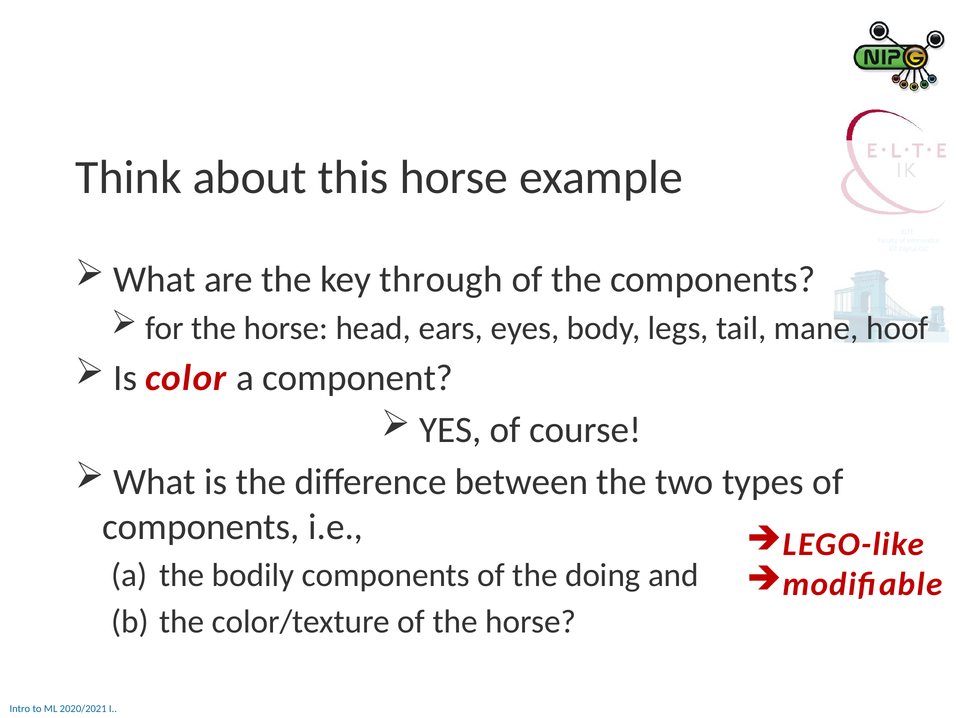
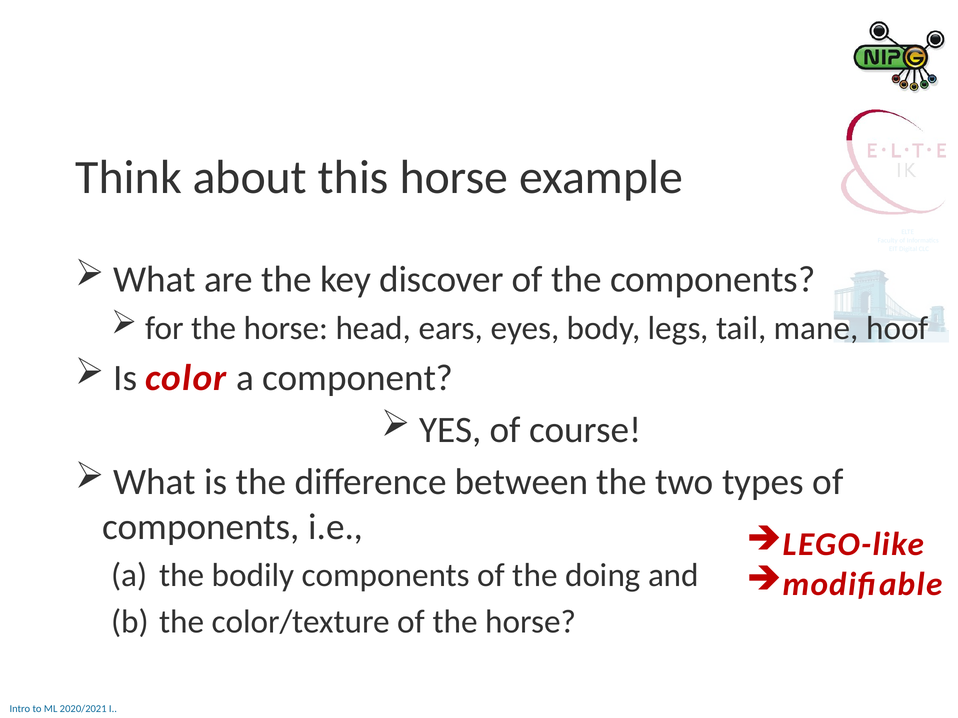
through: through -> discover (442, 280)
